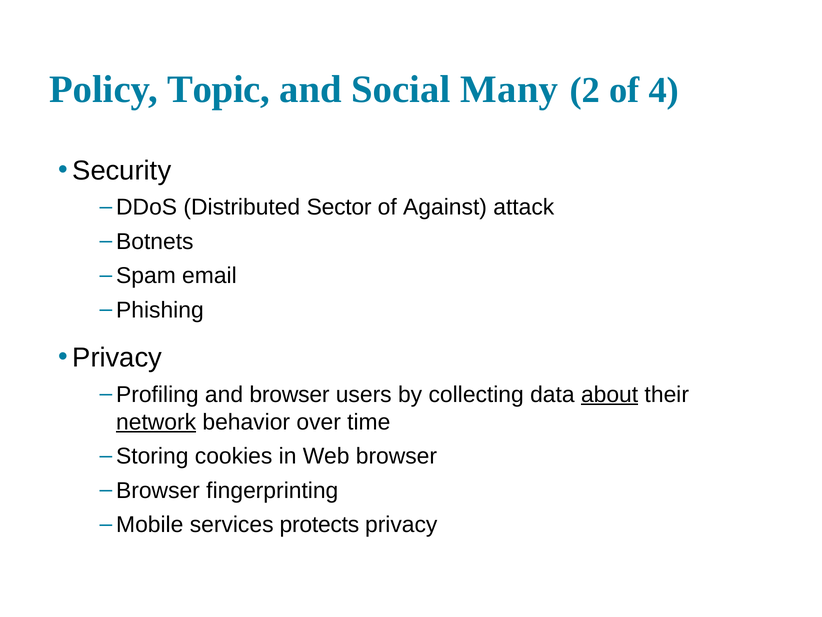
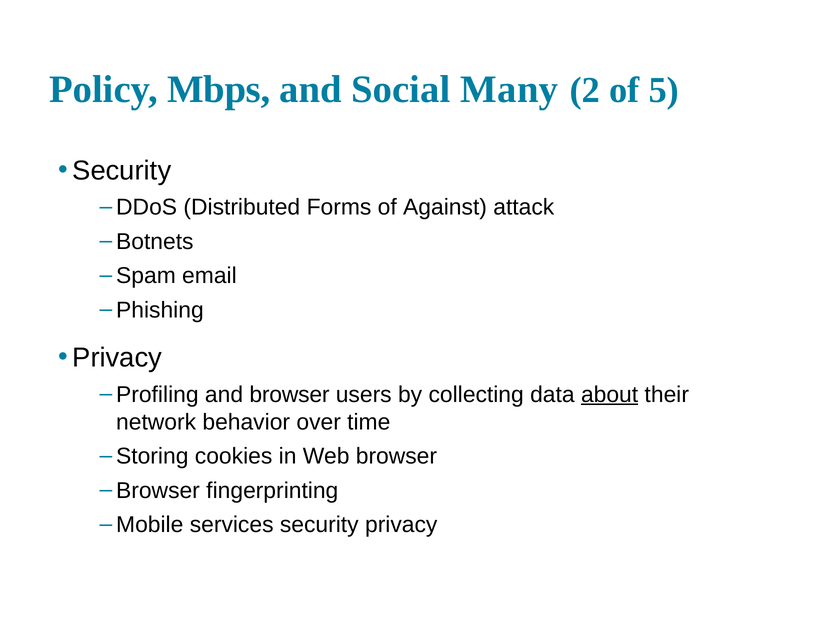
Topic: Topic -> Mbps (219, 89)
4: 4 -> 5 (664, 90)
Sector: Sector -> Forms (339, 207)
network underline: present -> none (156, 422)
services protects: protects -> security (319, 524)
